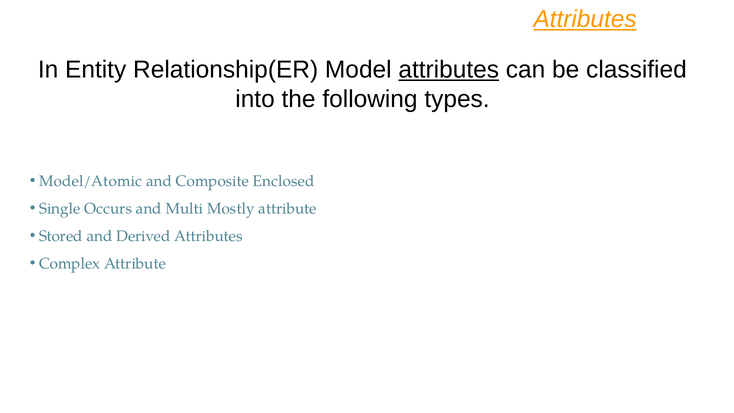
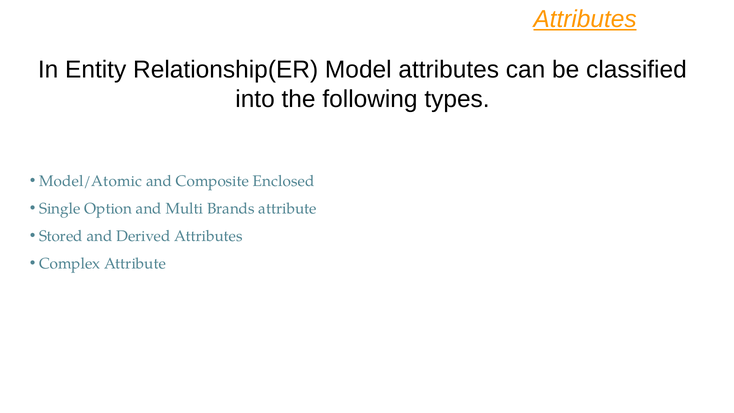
attributes underline: present -> none (449, 70)
Occurs: Occurs -> Option (108, 209)
Mostly: Mostly -> Brands (231, 209)
